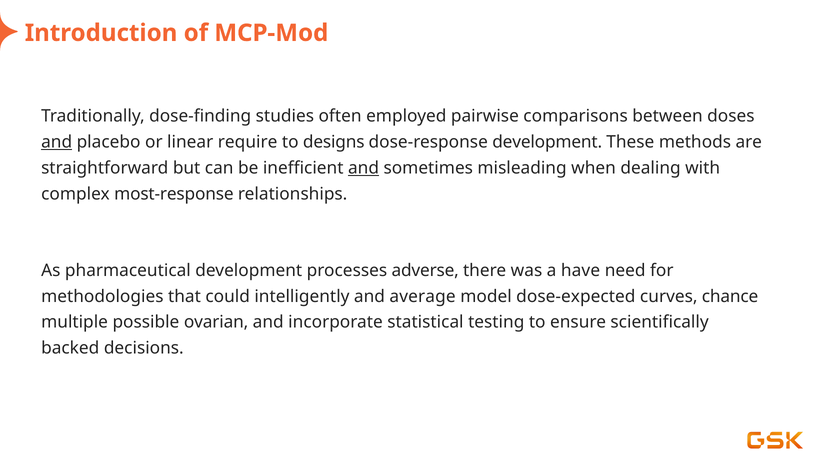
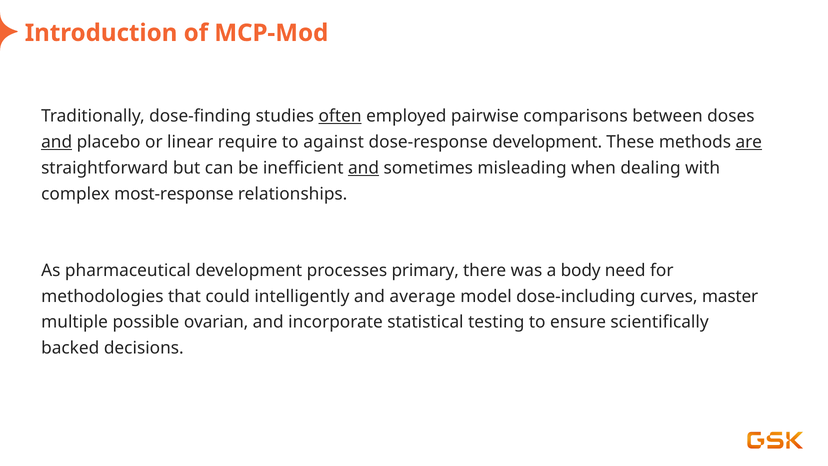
often underline: none -> present (340, 116)
designs: designs -> against (334, 142)
are underline: none -> present (749, 142)
adverse: adverse -> primary (425, 270)
have: have -> body (581, 270)
dose-expected: dose-expected -> dose-including (576, 296)
chance: chance -> master (730, 296)
